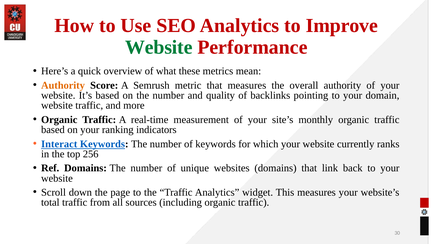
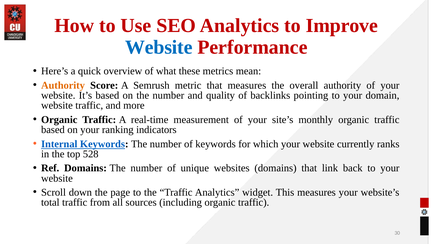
Website colour: green -> blue (159, 47)
Interact: Interact -> Internal (59, 144)
256: 256 -> 528 (91, 154)
